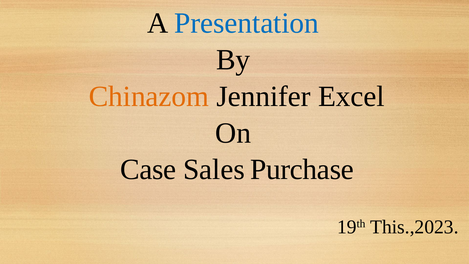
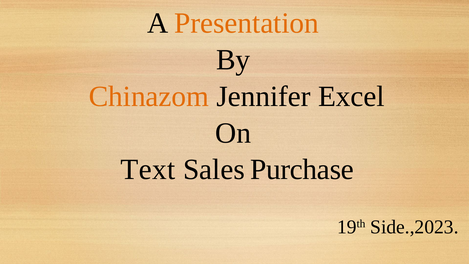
Presentation colour: blue -> orange (247, 23)
Case: Case -> Text (148, 169)
This.,2023: This.,2023 -> Side.,2023 (414, 227)
